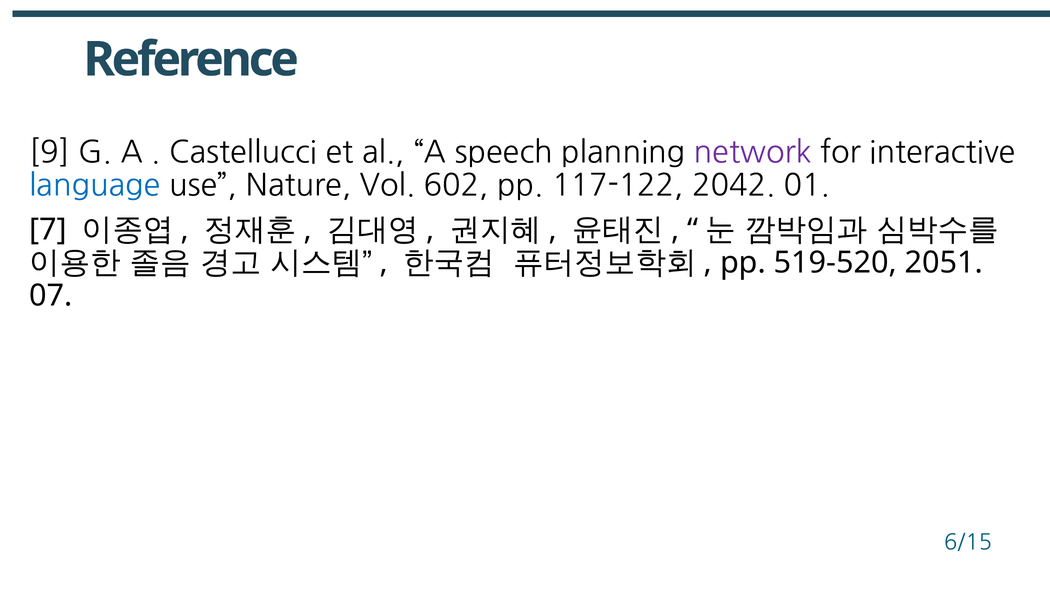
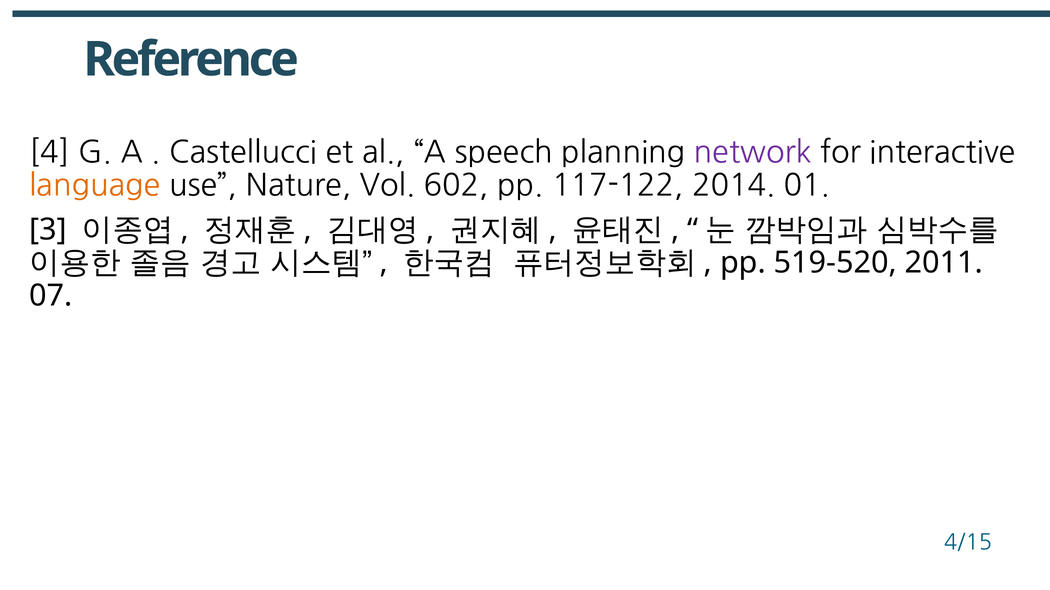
9: 9 -> 4 (49, 153)
language colour: blue -> orange (95, 186)
2042: 2042 -> 2014 (734, 186)
7: 7 -> 3 (48, 230)
2051: 2051 -> 2011 (944, 263)
6/15: 6/15 -> 4/15 (968, 543)
